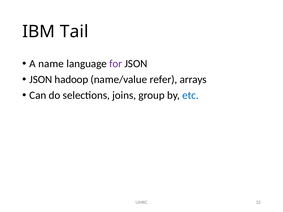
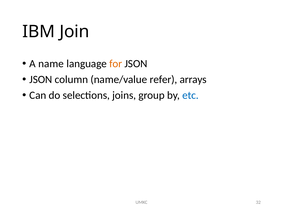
Tail: Tail -> Join (74, 32)
for colour: purple -> orange (116, 64)
hadoop: hadoop -> column (71, 80)
